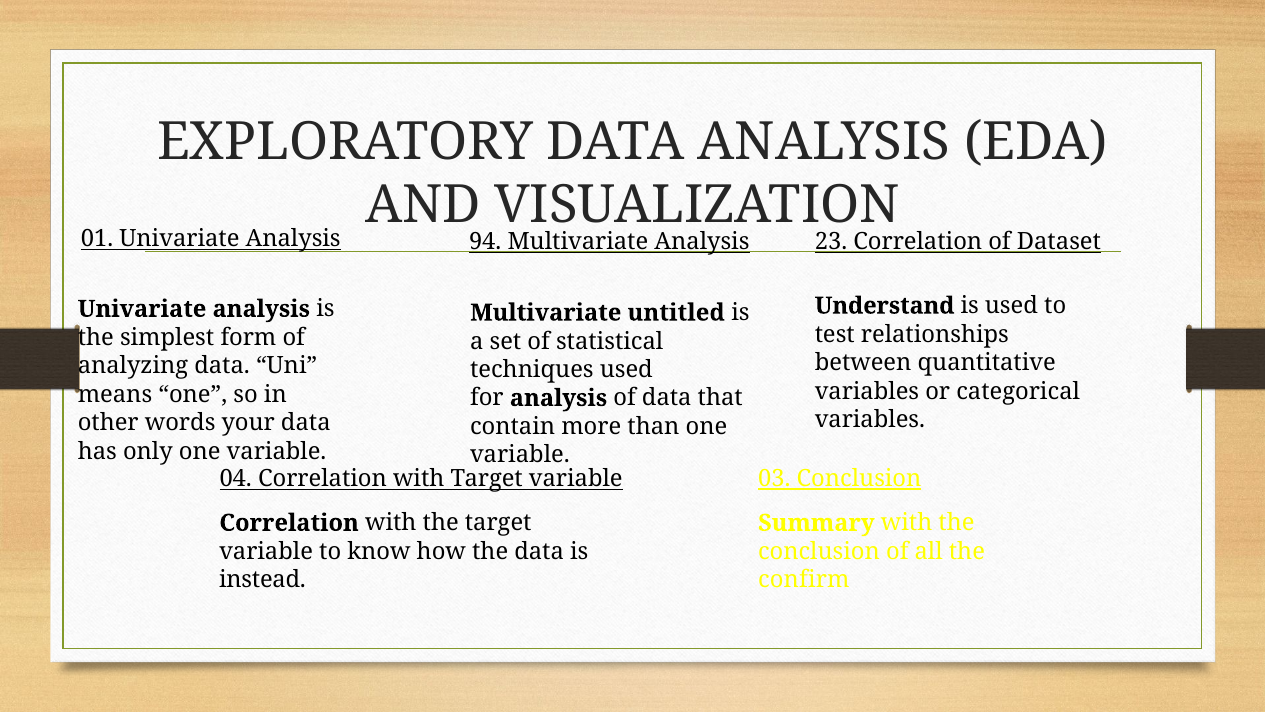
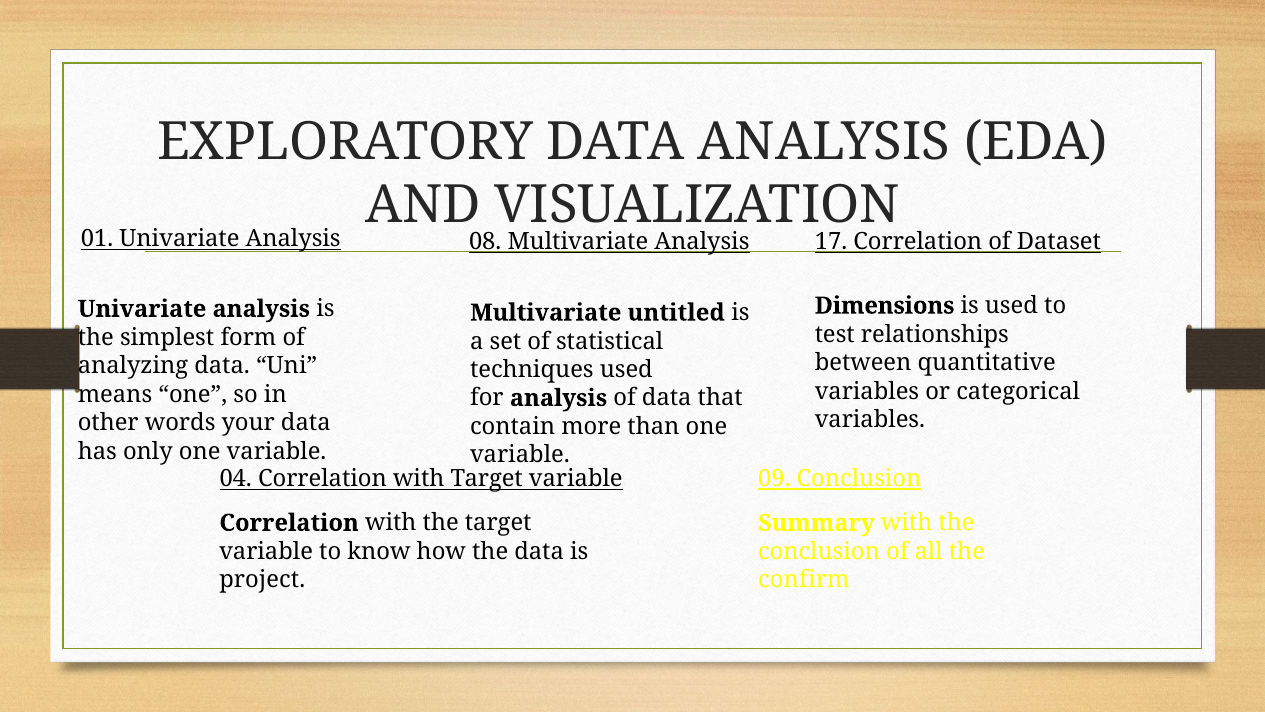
94: 94 -> 08 (485, 242)
23: 23 -> 17 (831, 242)
Understand: Understand -> Dimensions (885, 306)
03: 03 -> 09 (774, 478)
instead: instead -> project (262, 580)
